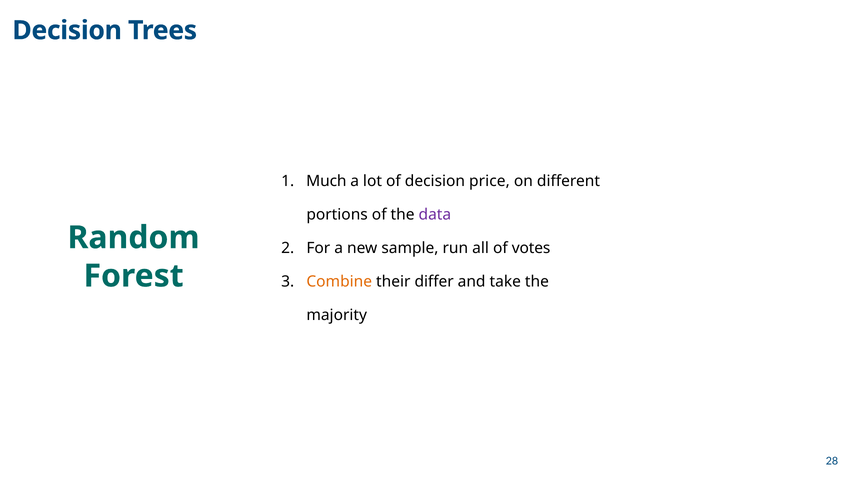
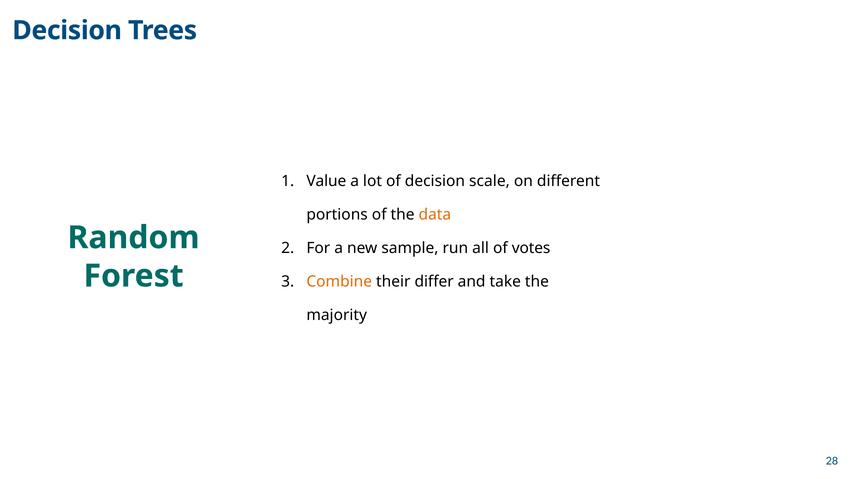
Much: Much -> Value (326, 181)
price: price -> scale (489, 181)
data colour: purple -> orange (435, 215)
